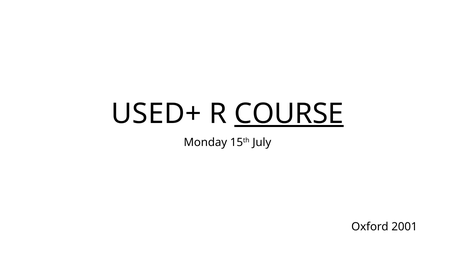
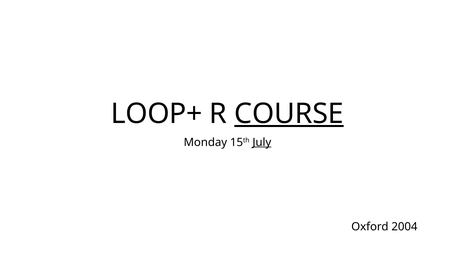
USED+: USED+ -> LOOP+ (157, 114)
July underline: none -> present (262, 142)
2001: 2001 -> 2004 (404, 227)
